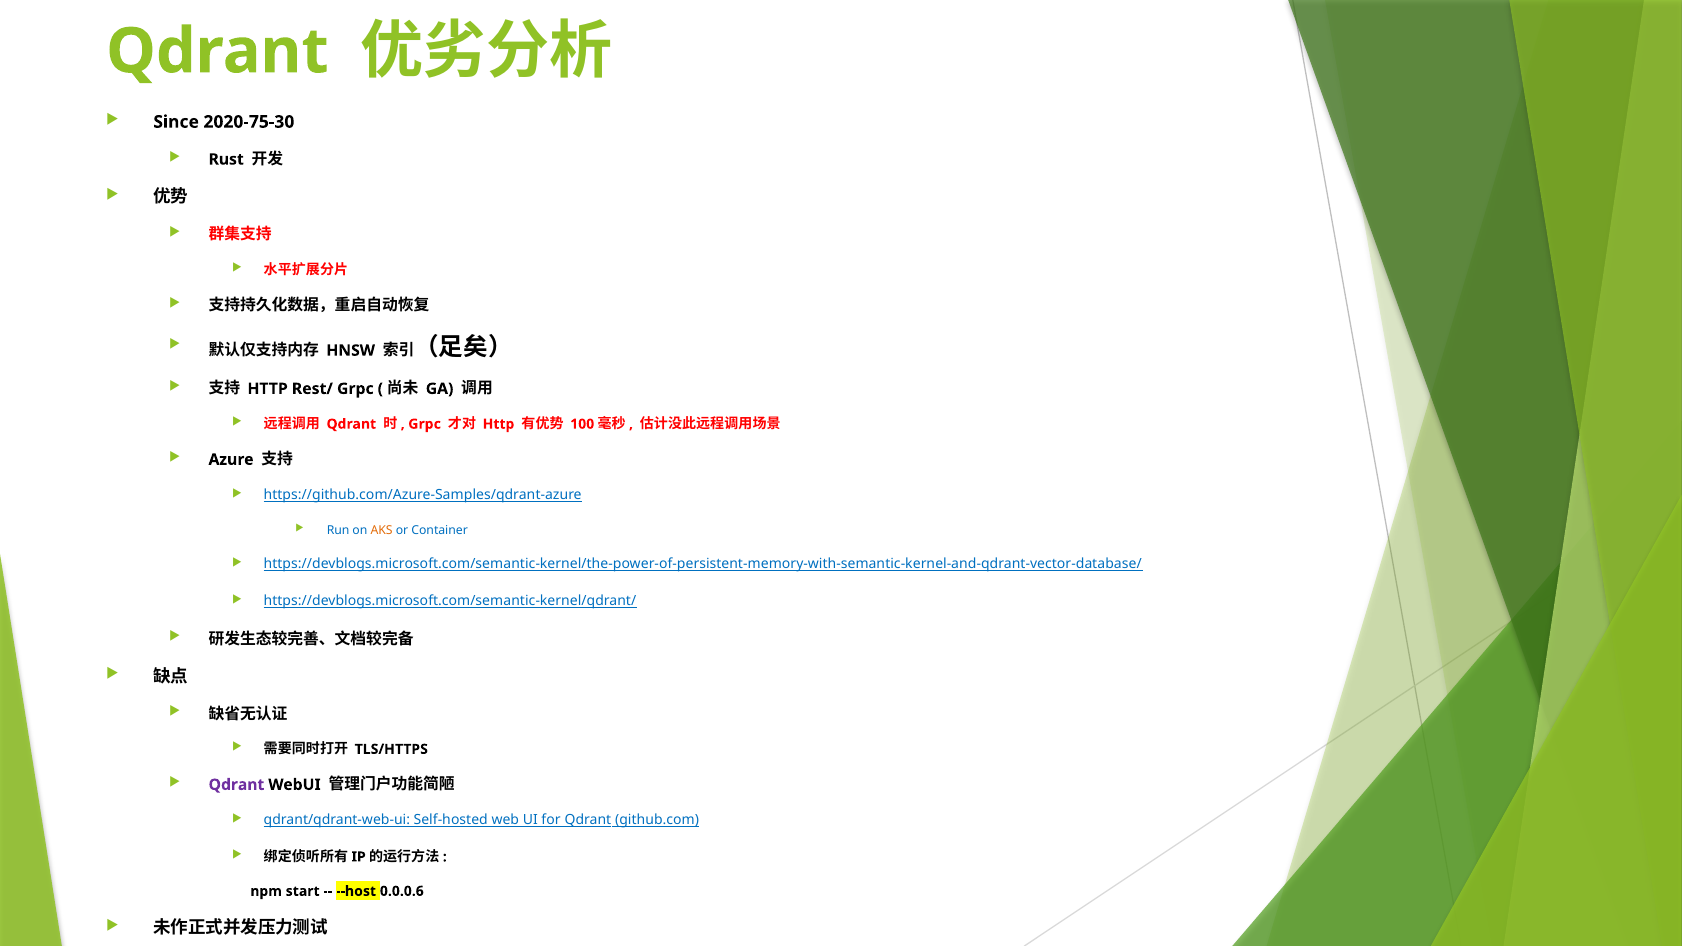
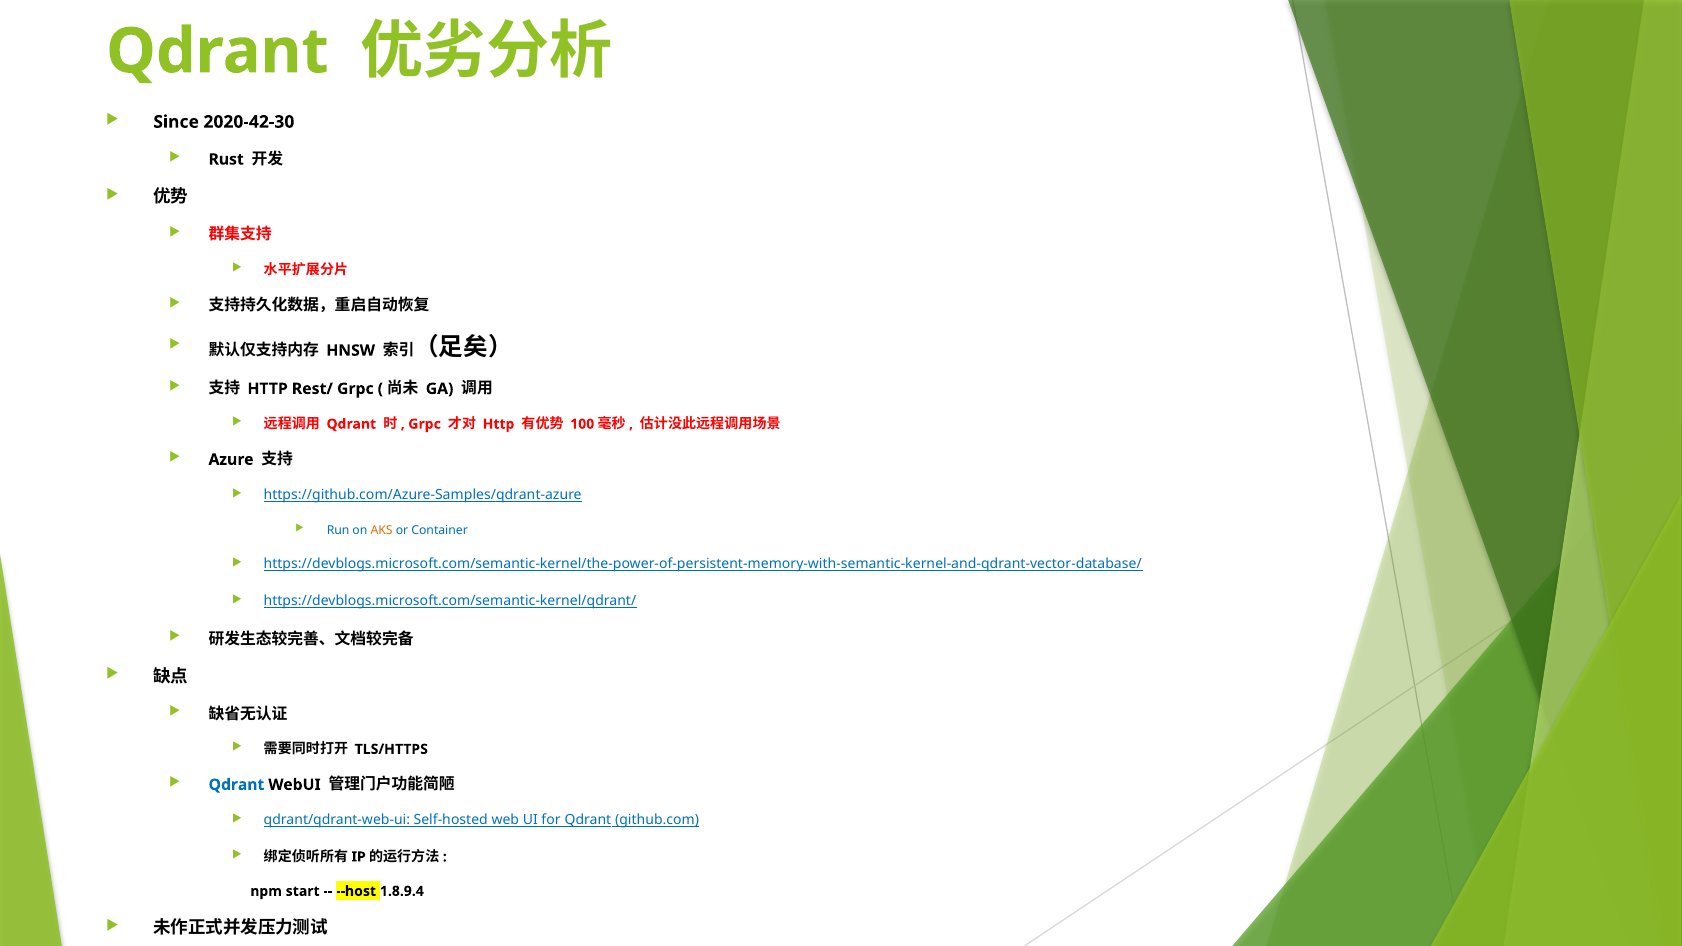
2020-75-30: 2020-75-30 -> 2020-42-30 (249, 122)
Qdrant colour: purple -> blue (236, 785)
0.0.0.6: 0.0.0.6 -> 1.8.9.4 (402, 891)
